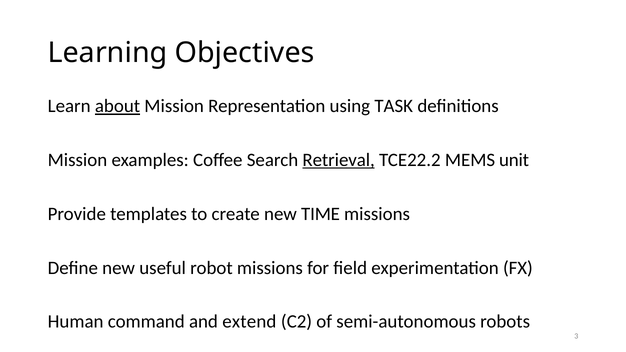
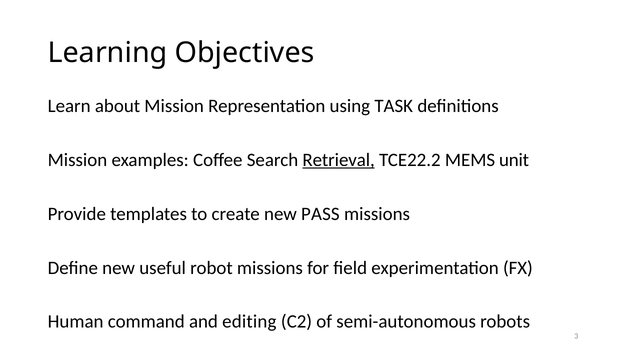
about underline: present -> none (118, 106)
TIME: TIME -> PASS (320, 214)
extend: extend -> editing (249, 322)
